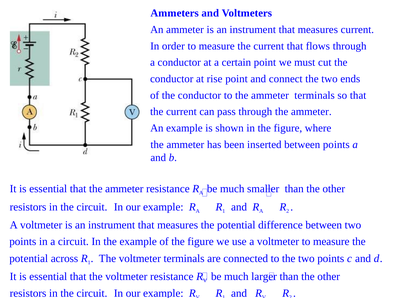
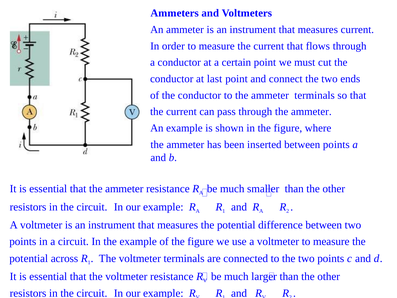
rise: rise -> last (215, 79)
